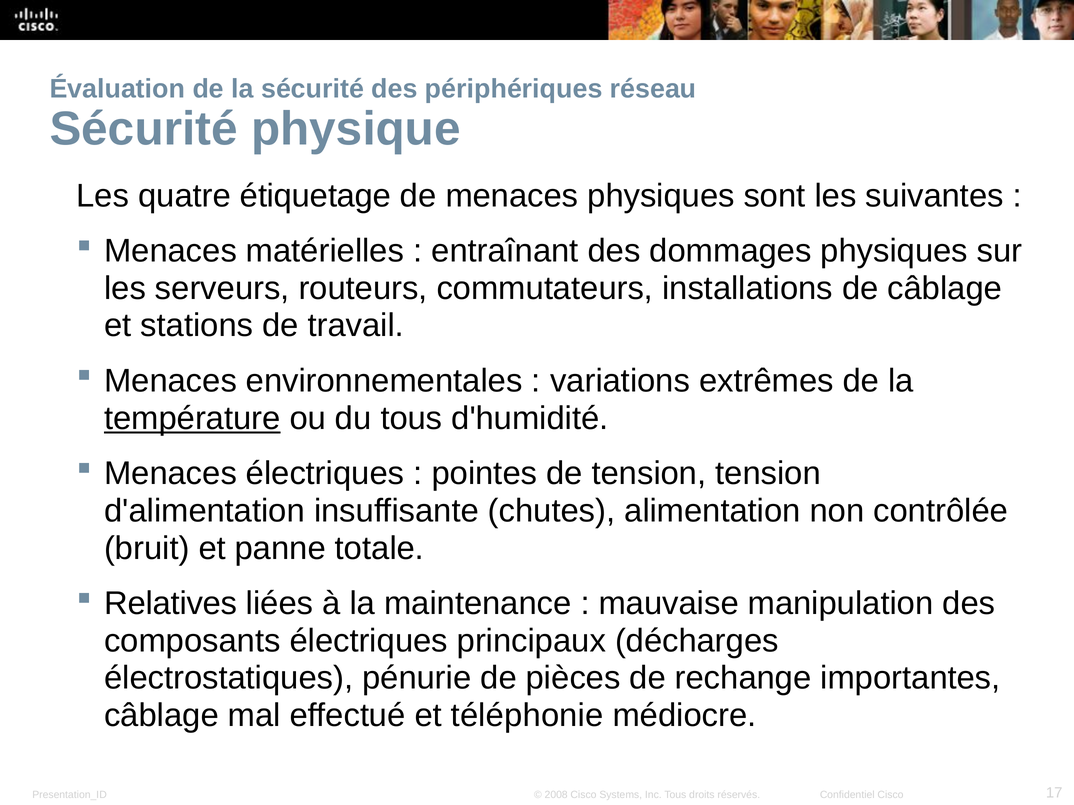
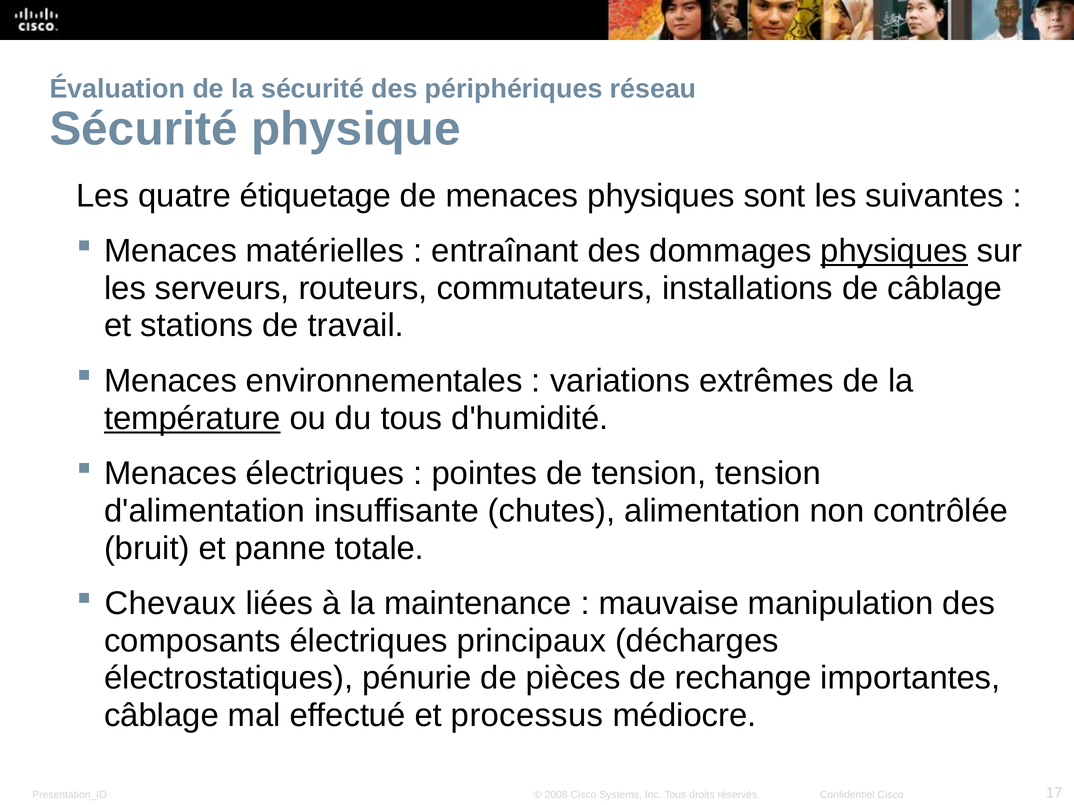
physiques underline: none -> present (894, 251)
Relatives: Relatives -> Chevaux (170, 604)
téléphonie: téléphonie -> processus (527, 716)
